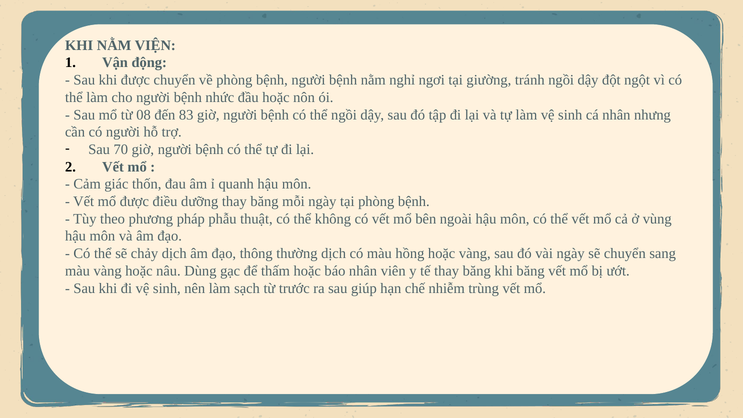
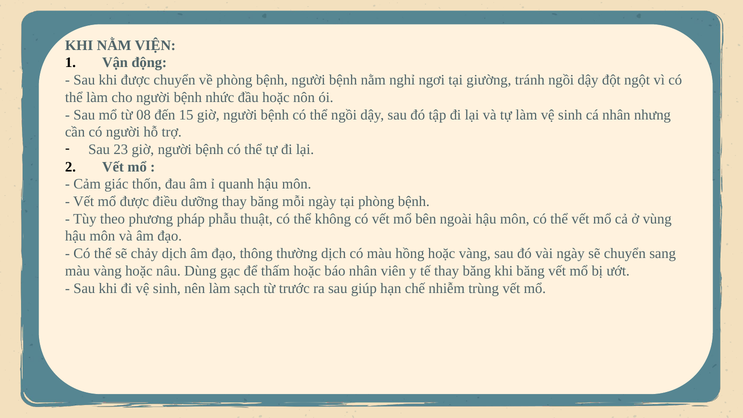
83: 83 -> 15 (186, 115)
70: 70 -> 23 (121, 149)
